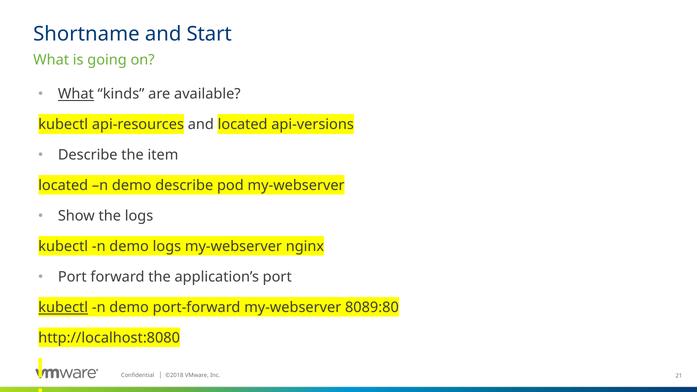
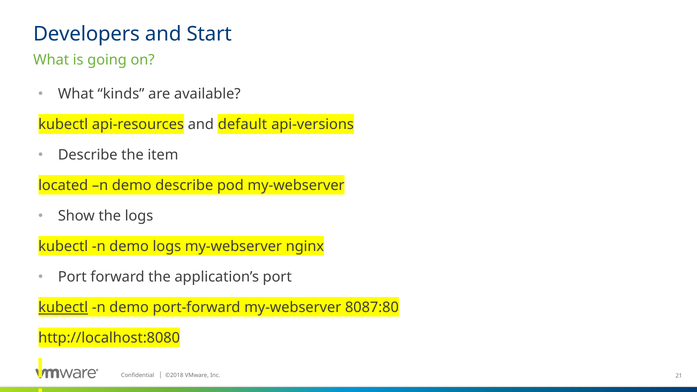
Shortname: Shortname -> Developers (86, 34)
What underline: present -> none (76, 94)
and located: located -> default (243, 125)
8089:80: 8089:80 -> 8087:80 (372, 308)
